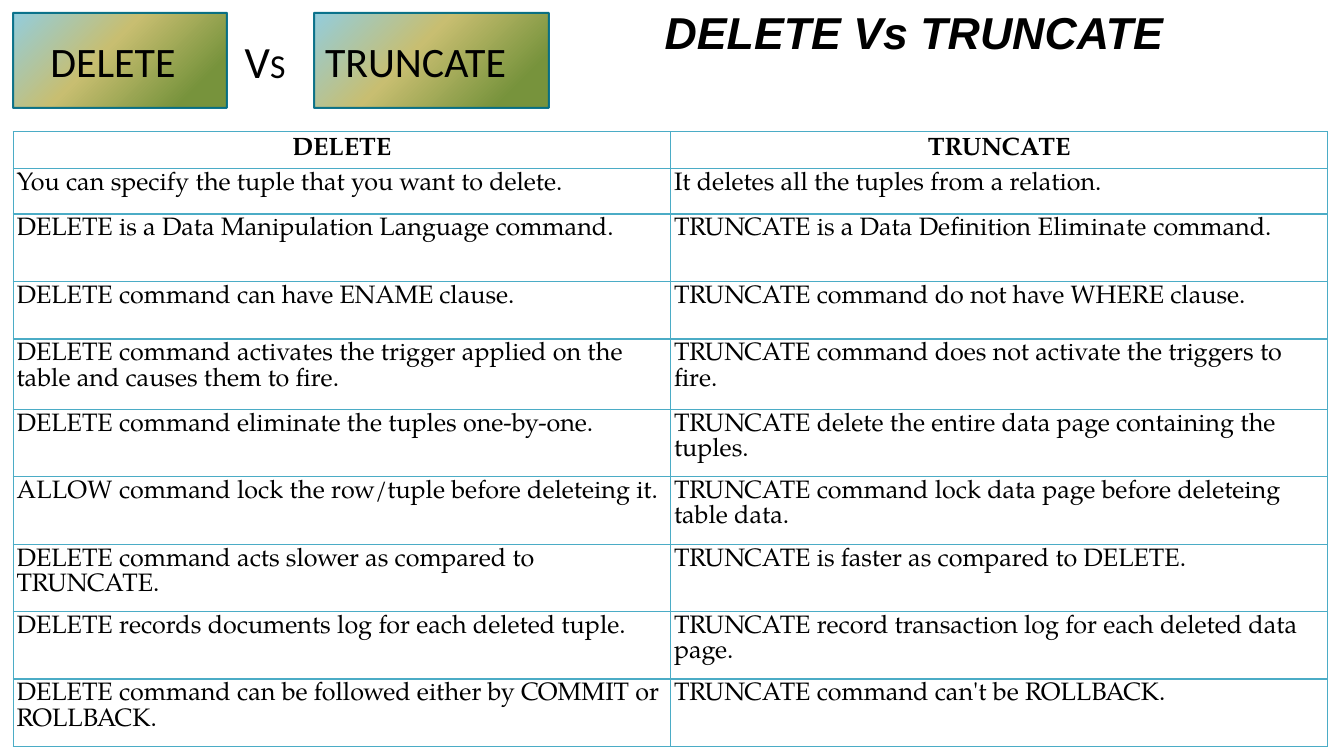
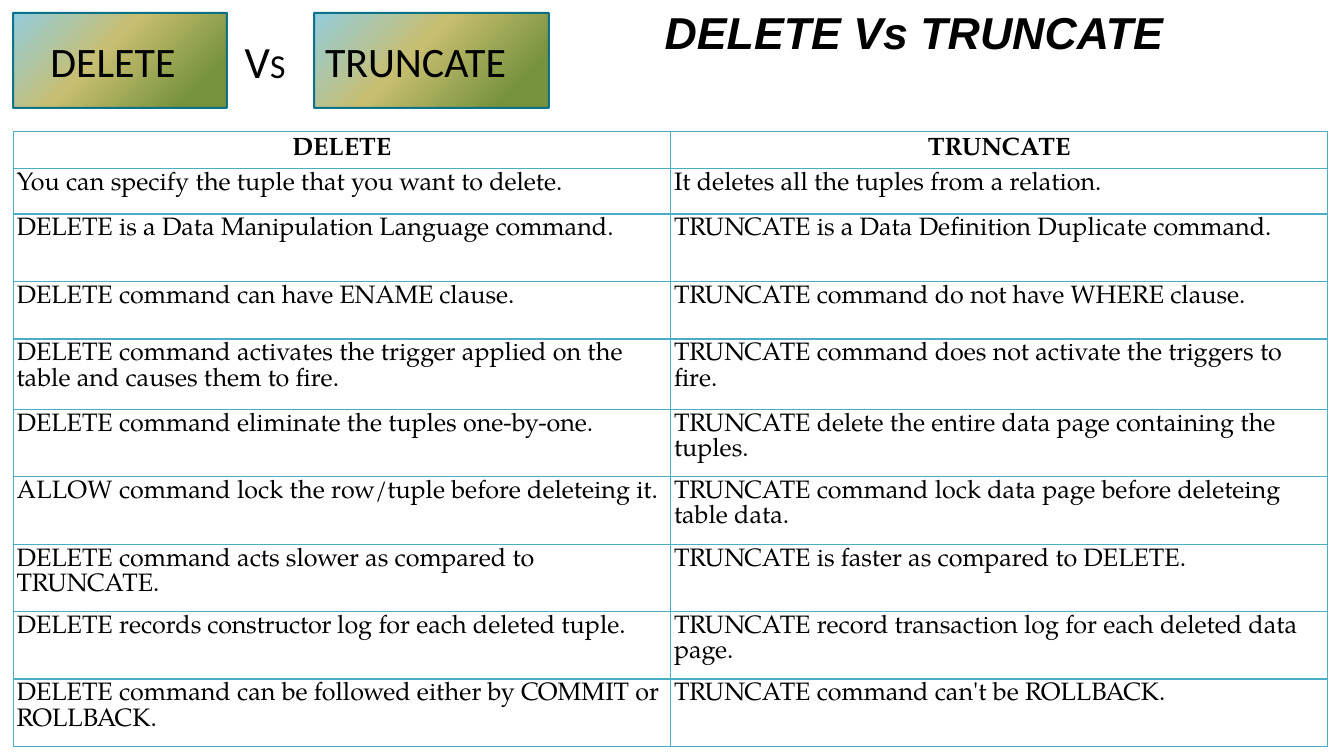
Definition Eliminate: Eliminate -> Duplicate (1092, 228)
documents: documents -> constructor (269, 625)
